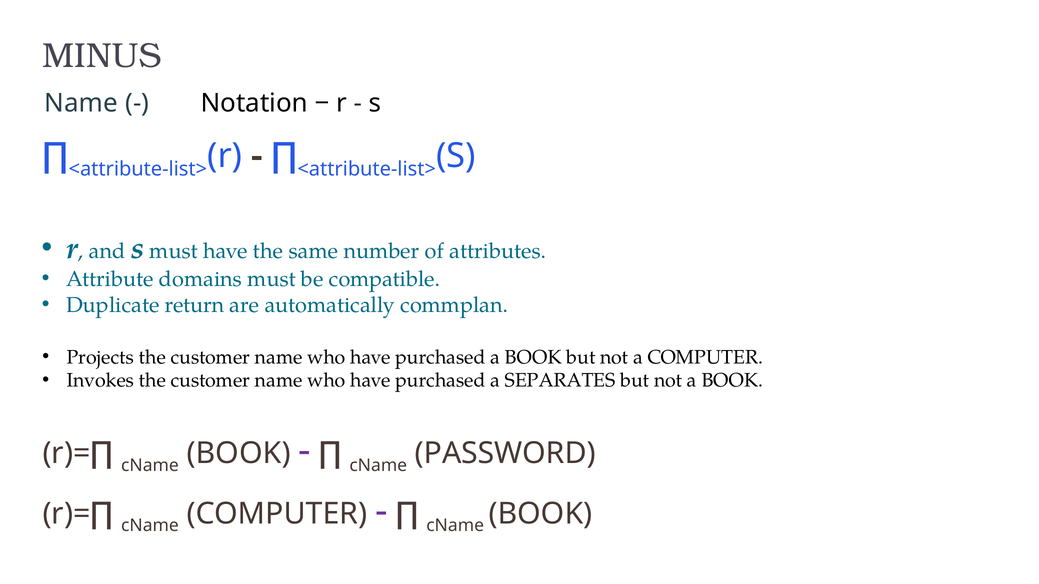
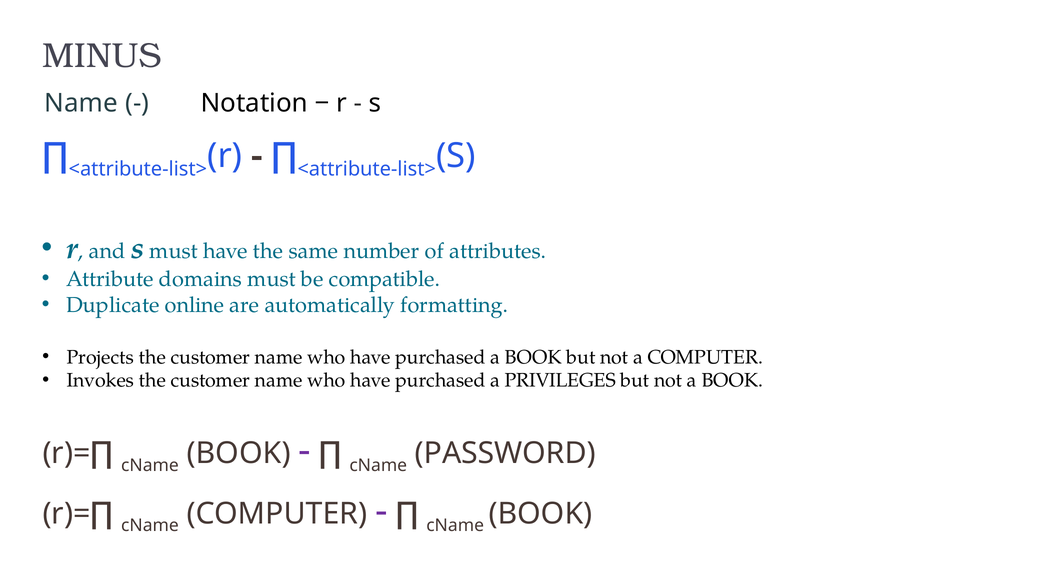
return: return -> online (194, 305)
commplan: commplan -> formatting (454, 305)
SEPARATES: SEPARATES -> PRIVILEGES (560, 381)
